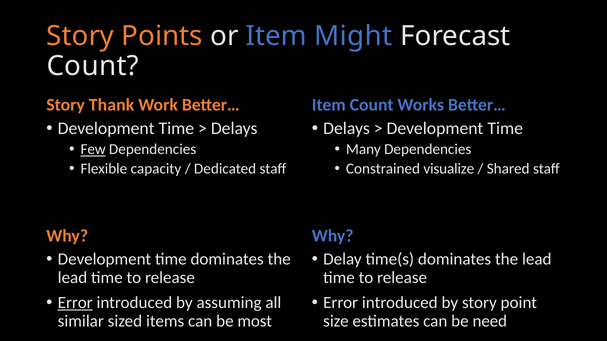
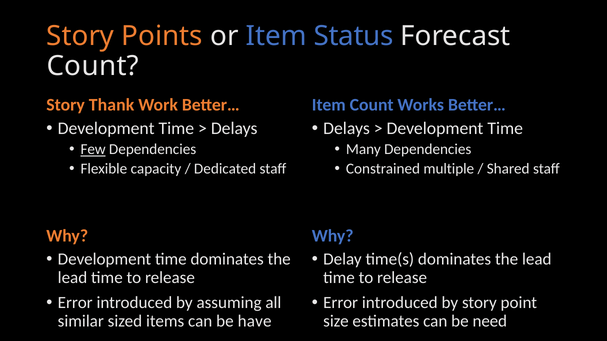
Might: Might -> Status (354, 36)
visualize: visualize -> multiple (449, 169)
Error underline: present -> none (75, 303)
most: most -> have (255, 321)
